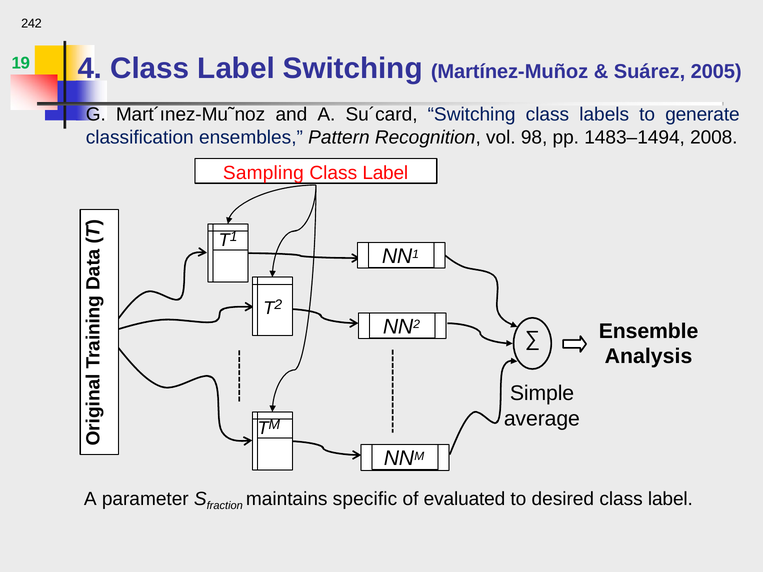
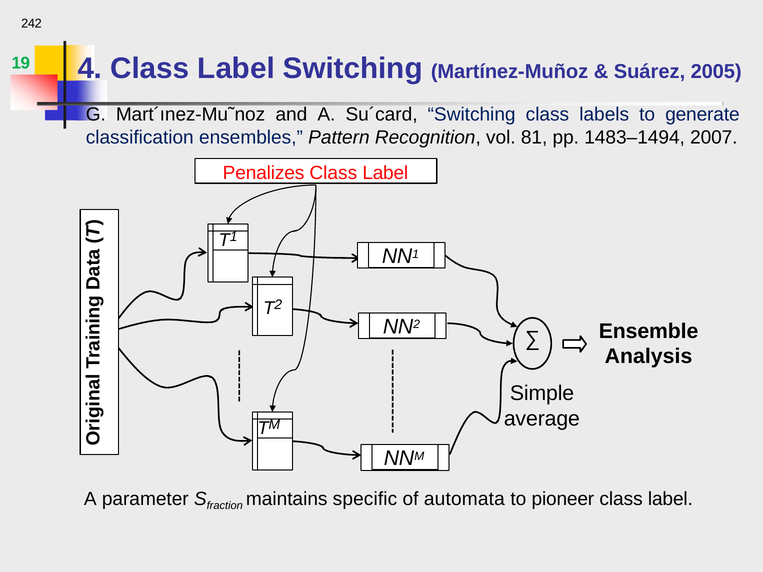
98: 98 -> 81 (534, 138)
2008: 2008 -> 2007 (714, 138)
Sampling: Sampling -> Penalizes (264, 173)
evaluated: evaluated -> automata (464, 499)
desired: desired -> pioneer (563, 499)
